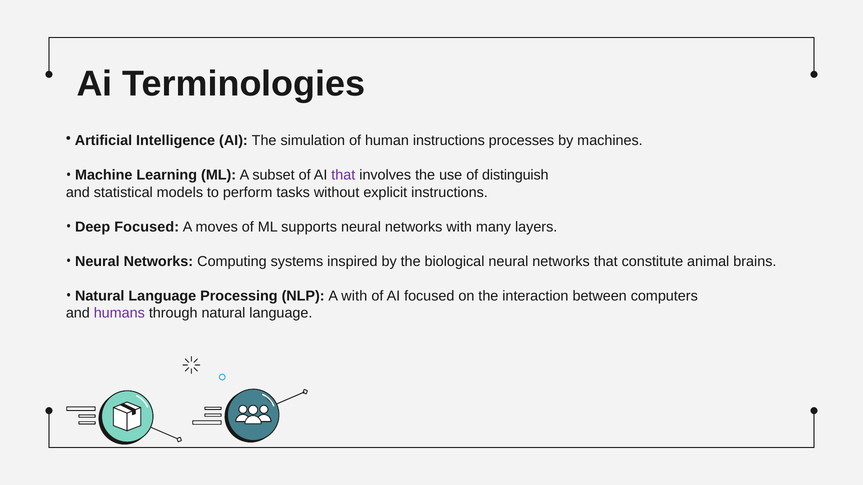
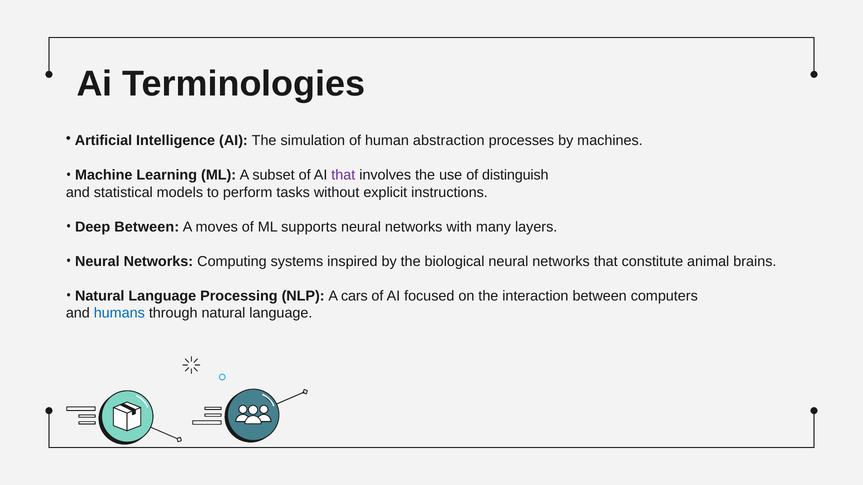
human instructions: instructions -> abstraction (449, 141)
Deep Focused: Focused -> Between (147, 227)
A with: with -> cars (354, 296)
humans colour: purple -> blue (119, 313)
